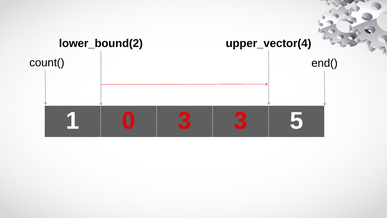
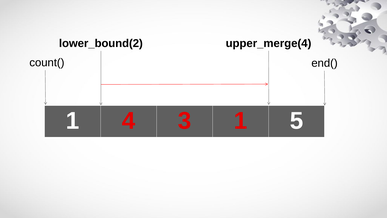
upper_vector(4: upper_vector(4 -> upper_merge(4 (269, 43)
0: 0 -> 4 (129, 121)
3 3: 3 -> 1 (241, 121)
